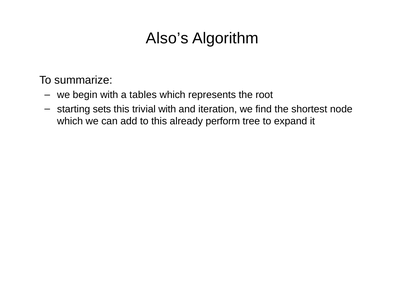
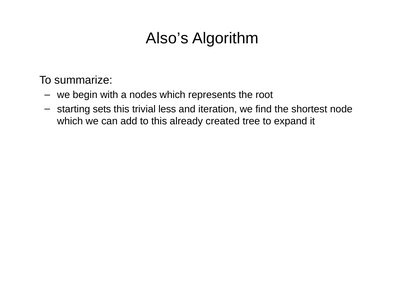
tables: tables -> nodes (143, 95)
trivial with: with -> less (167, 109)
perform: perform -> created (223, 121)
